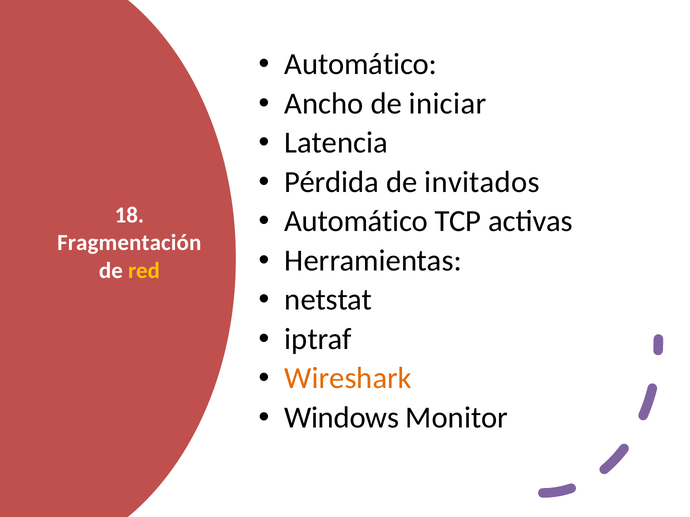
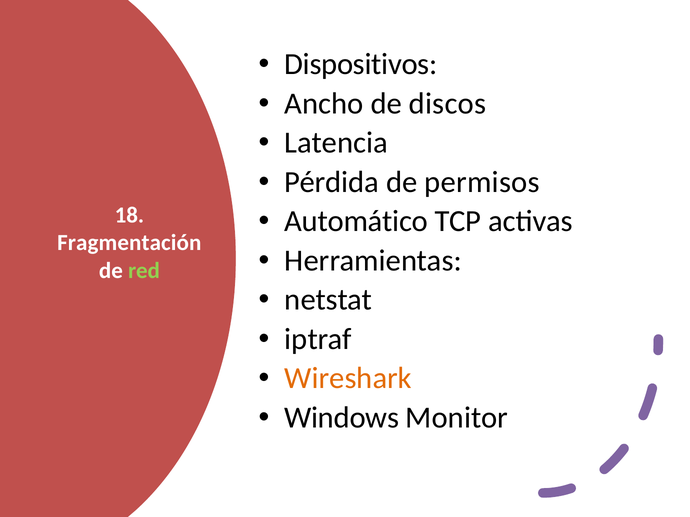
Automático: Automático -> Dispositivos (361, 64)
iniciar: iniciar -> discos (448, 104)
invitados: invitados -> permisos (482, 182)
red colour: yellow -> light green (144, 271)
